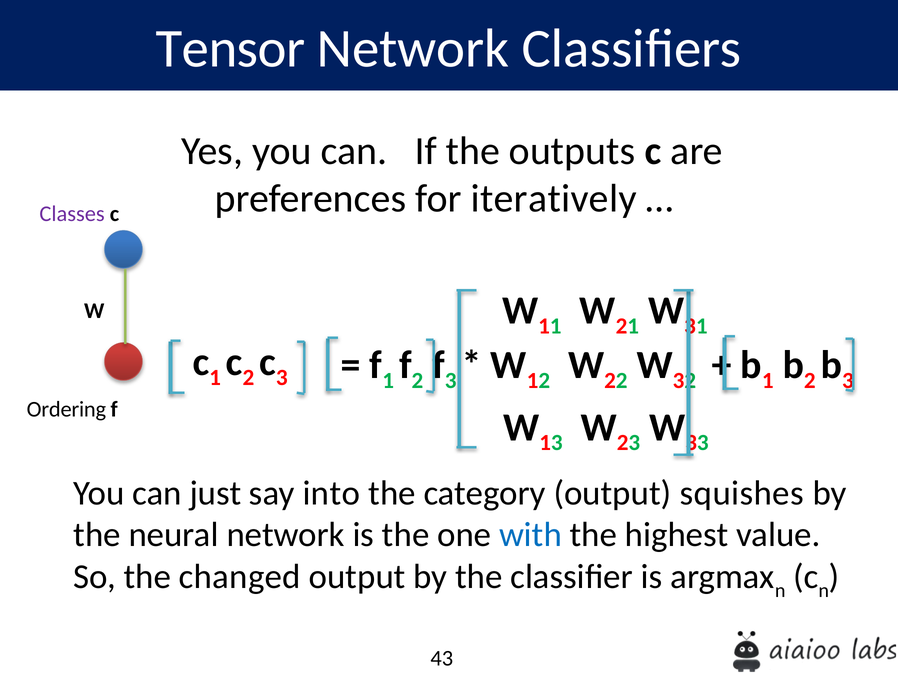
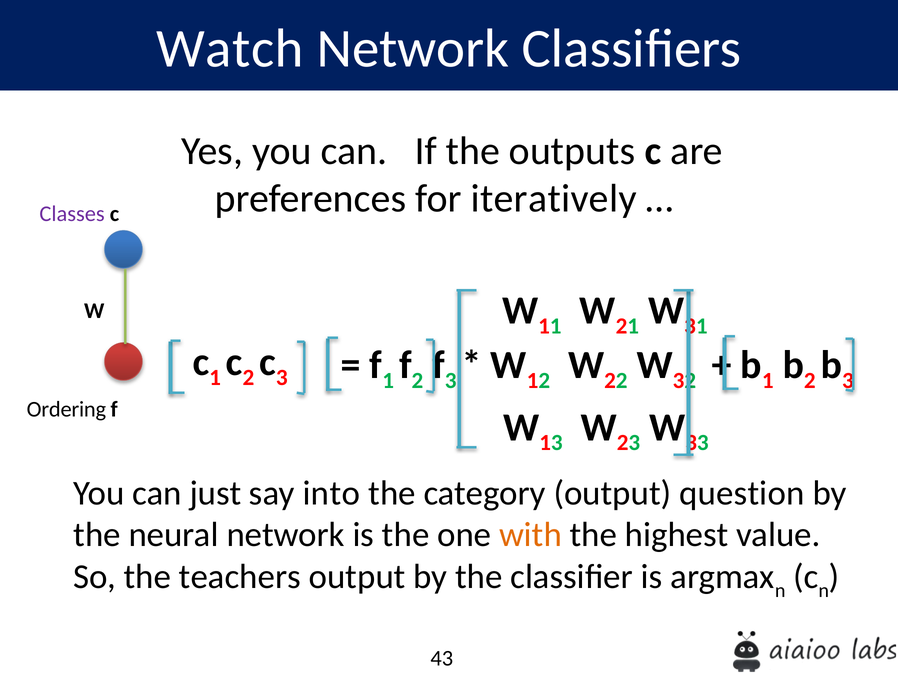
Tensor: Tensor -> Watch (230, 49)
squishes: squishes -> question (742, 493)
with colour: blue -> orange (531, 535)
changed: changed -> teachers (240, 577)
